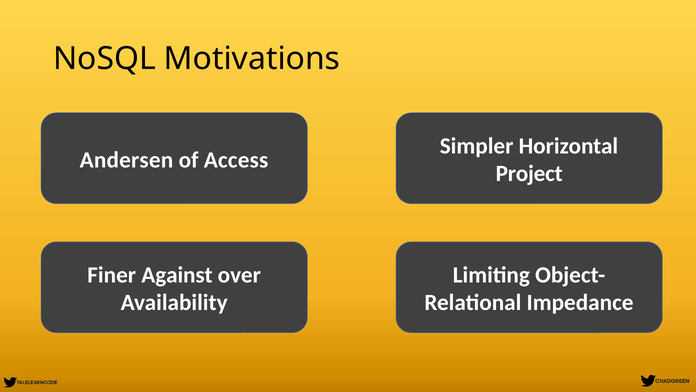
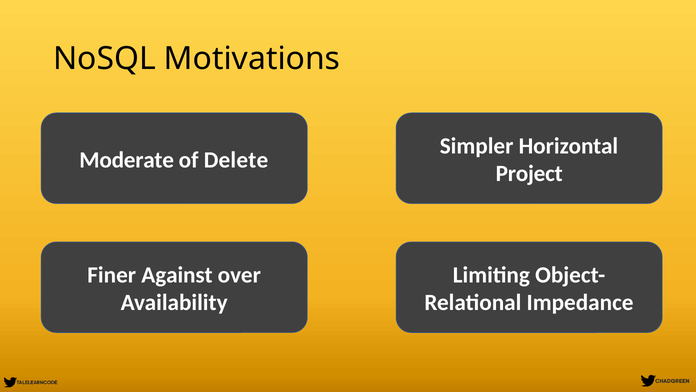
Andersen: Andersen -> Moderate (127, 160)
Access: Access -> Delete (236, 160)
